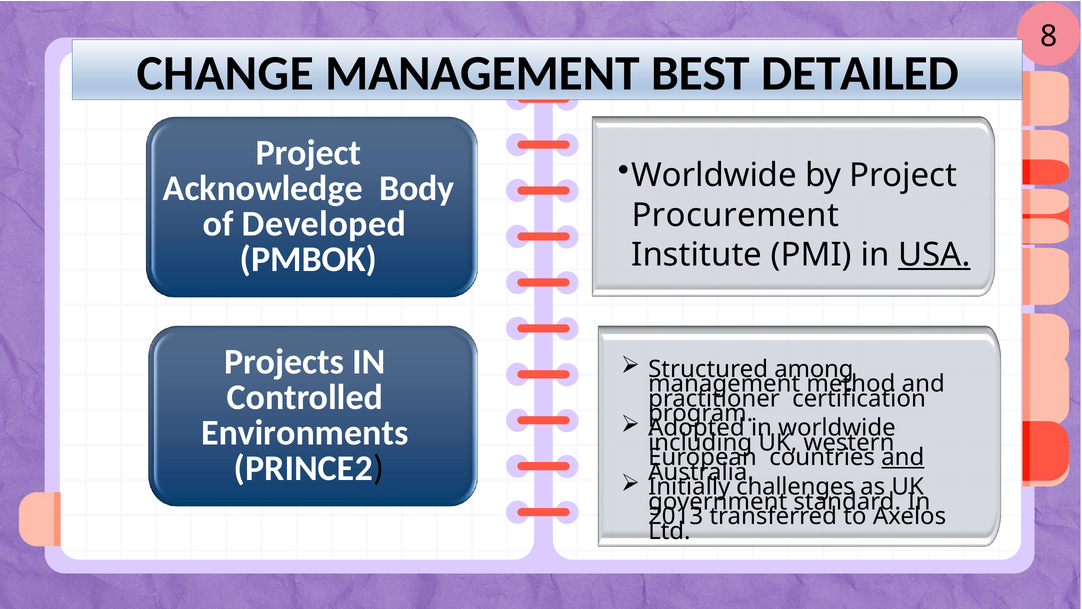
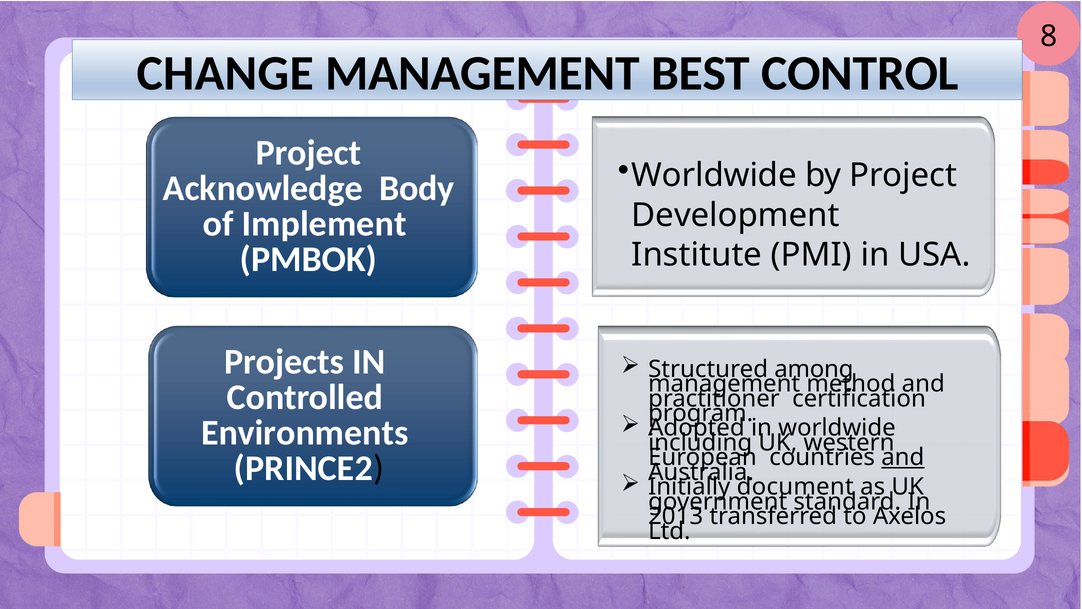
DETAILED: DETAILED -> CONTROL (860, 73)
Procurement: Procurement -> Development (736, 215)
Developed: Developed -> Implement (324, 224)
USA underline: present -> none (934, 255)
challenges: challenges -> document (795, 487)
